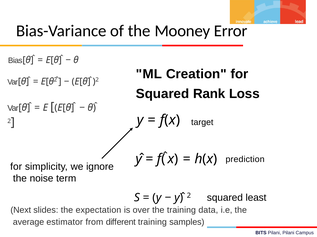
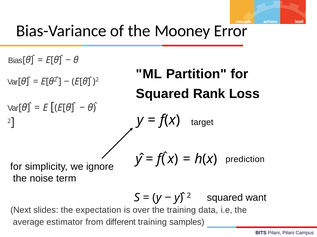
Creation: Creation -> Partition (196, 74)
least: least -> want (256, 198)
